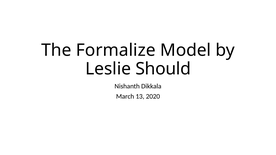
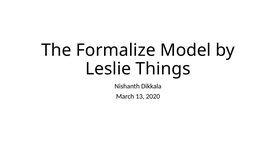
Should: Should -> Things (163, 69)
